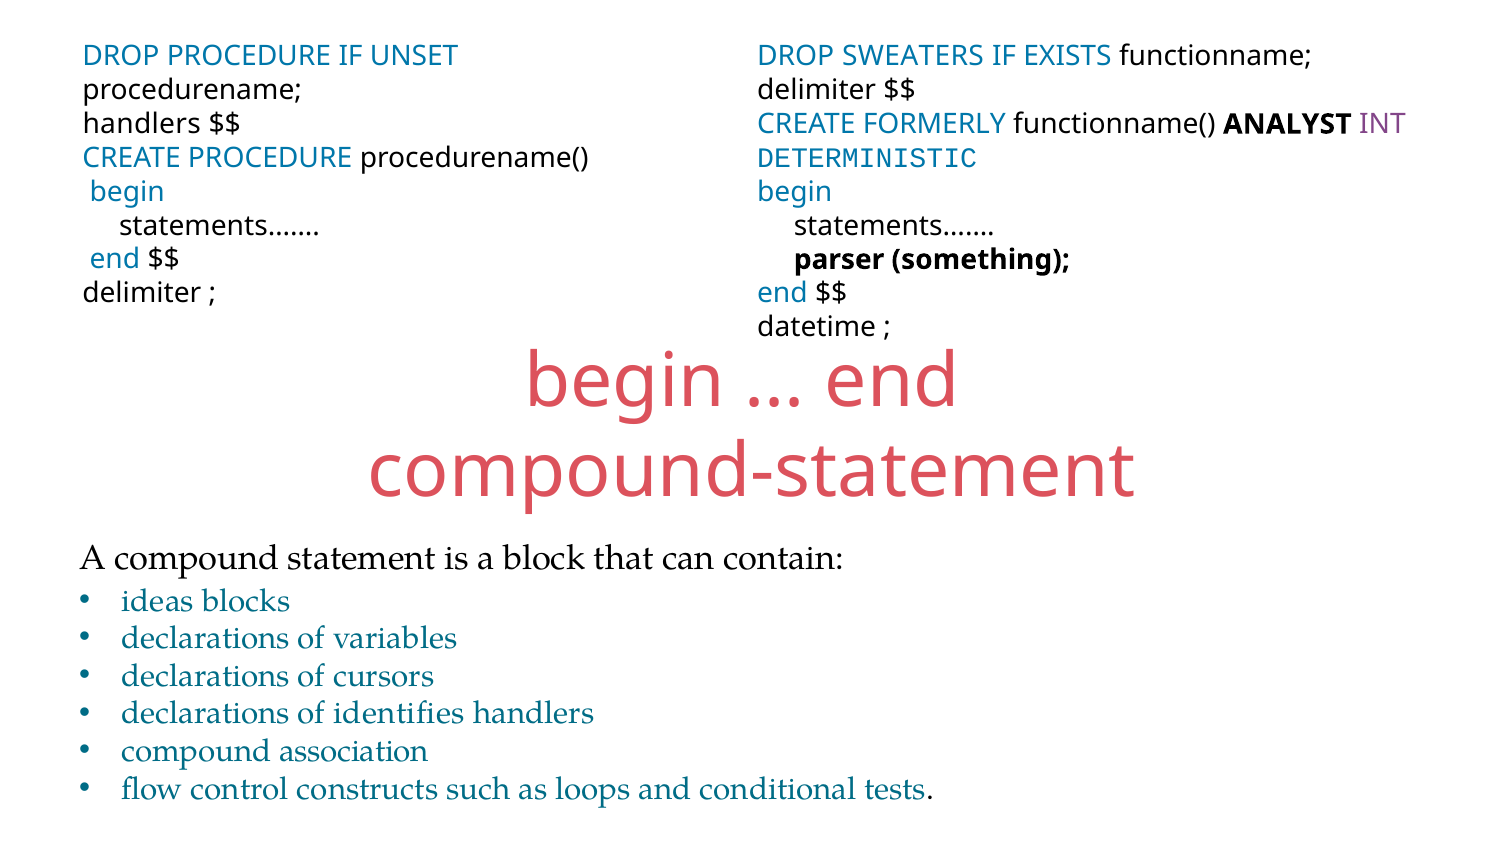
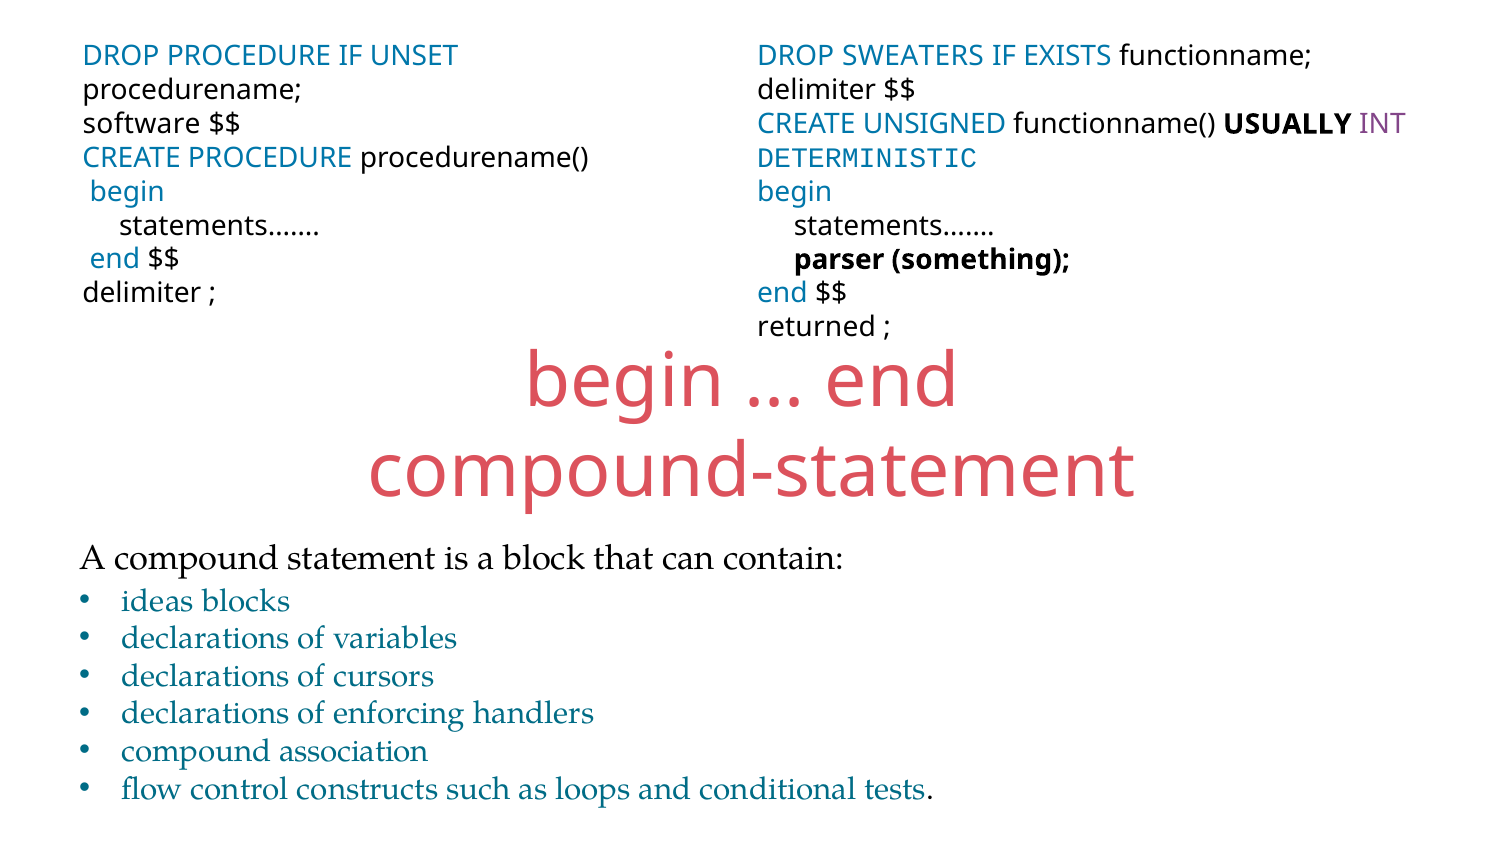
handlers: handlers -> software (142, 124)
FORMERLY: FORMERLY -> UNSIGNED (934, 124)
ANALYST: ANALYST -> USUALLY (1287, 124)
datetime: datetime -> returned (817, 327)
identifies: identifies -> enforcing (399, 714)
